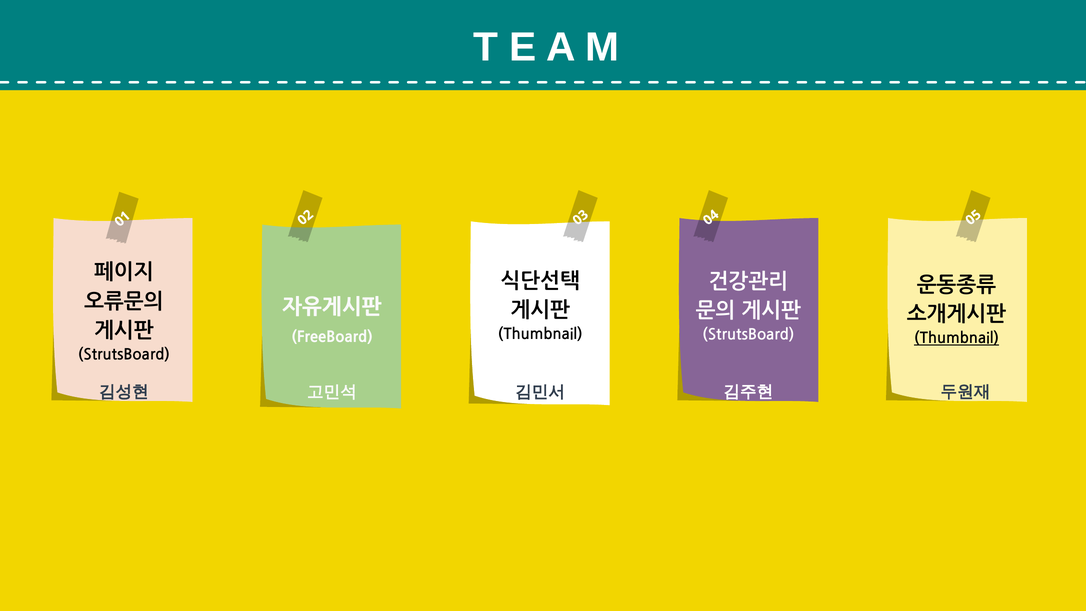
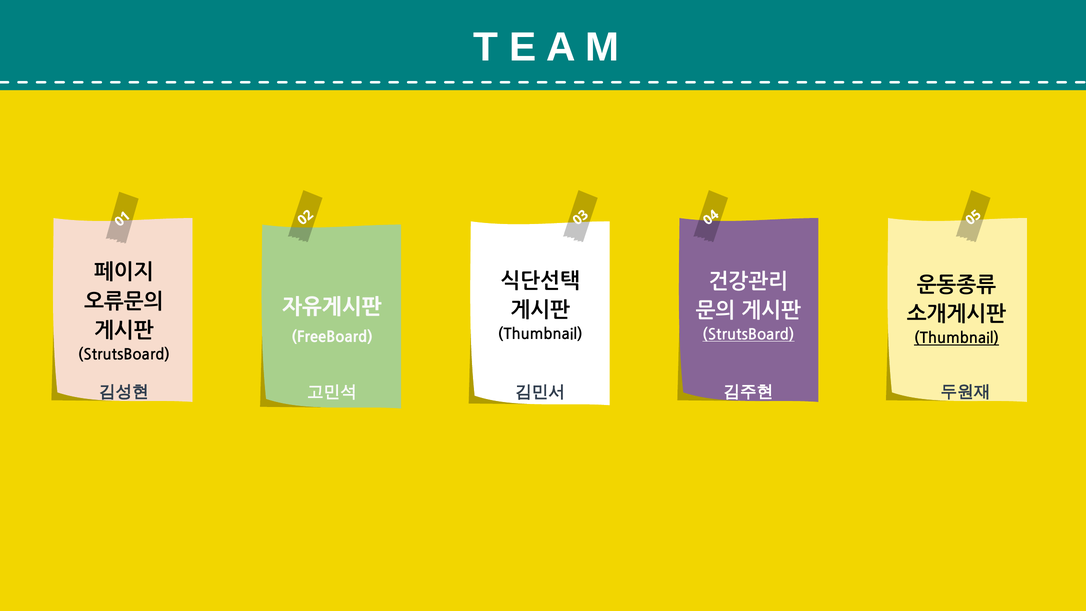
StrutsBoard underline: none -> present (748, 335)
